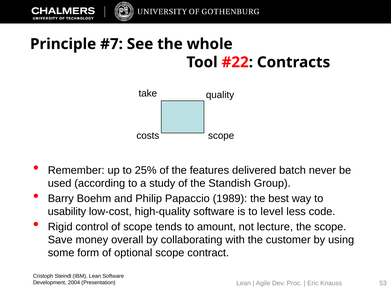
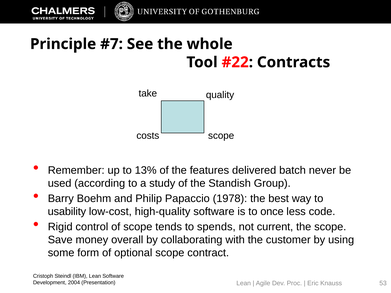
25%: 25% -> 13% (146, 170)
1989: 1989 -> 1978 (230, 199)
level: level -> once (272, 212)
amount: amount -> spends (216, 227)
lecture: lecture -> current (275, 227)
